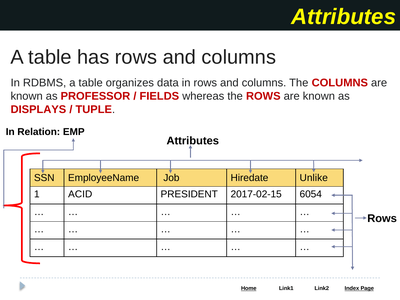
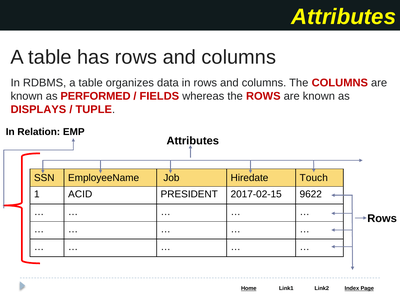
PROFESSOR: PROFESSOR -> PERFORMED (96, 96)
Unlike: Unlike -> Touch (314, 178)
6054: 6054 -> 9622 (311, 194)
